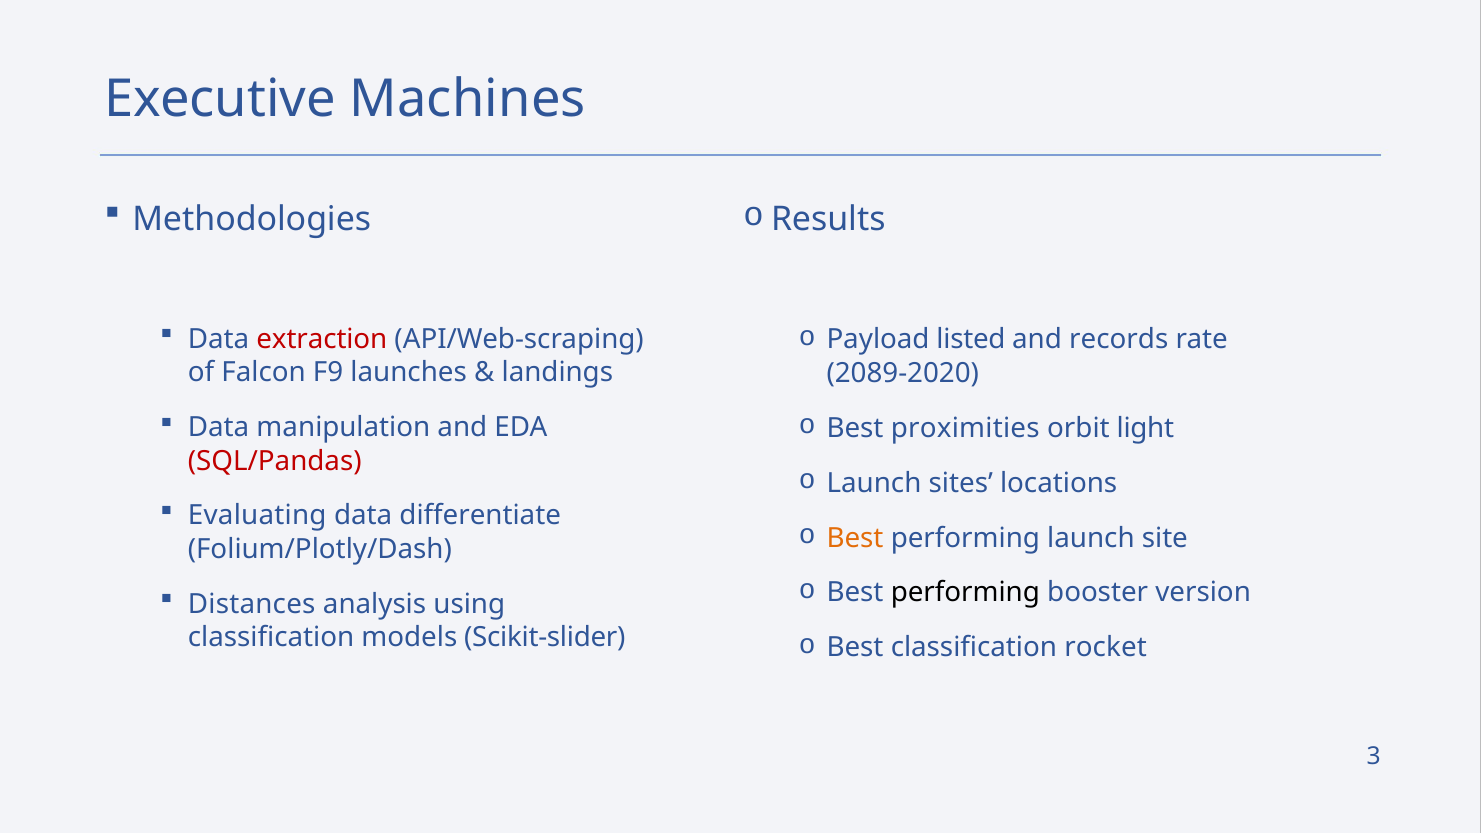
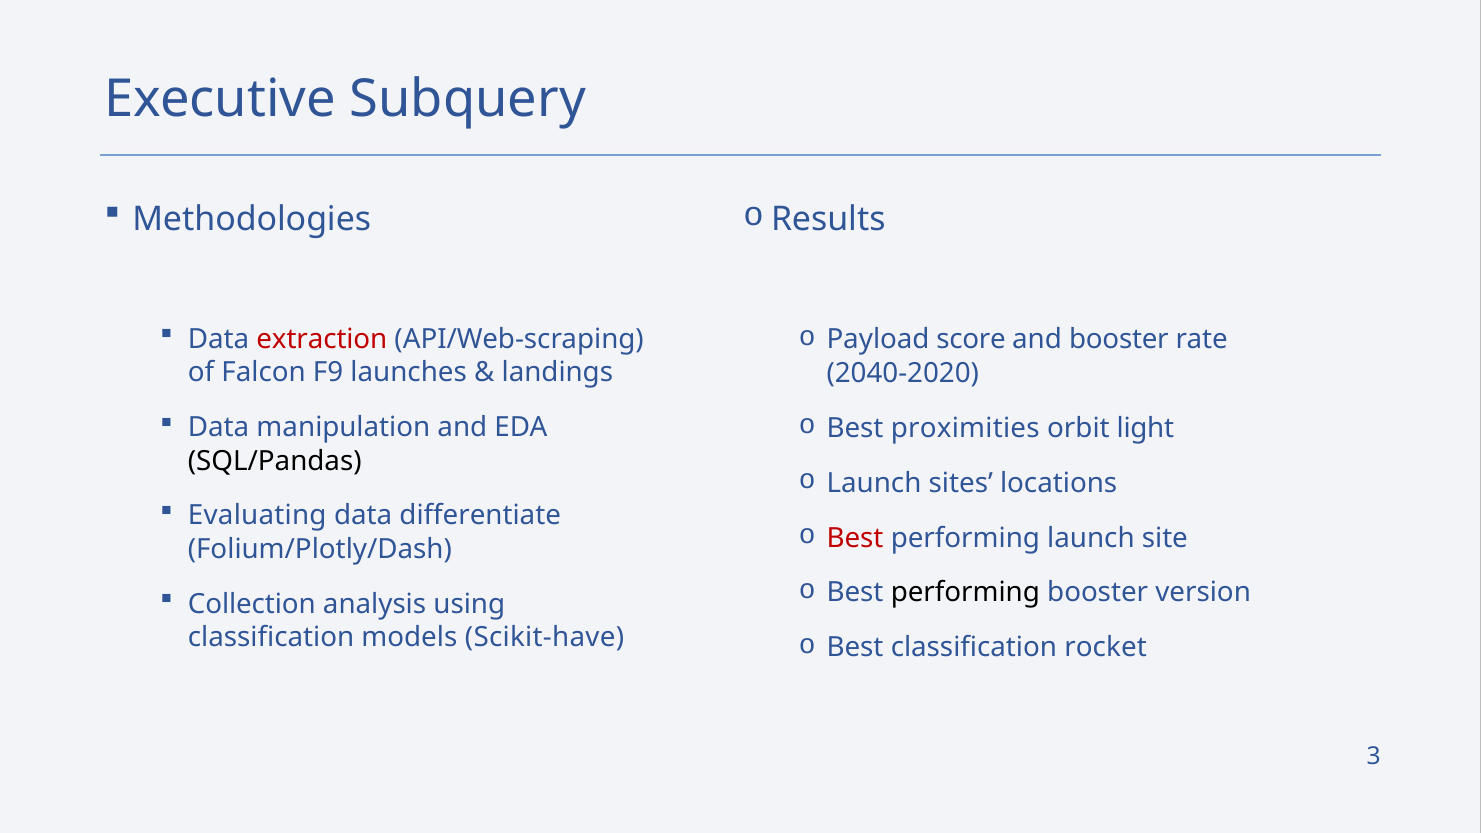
Machines: Machines -> Subquery (468, 99)
listed: listed -> score (971, 340)
and records: records -> booster (1119, 340)
2089-2020: 2089-2020 -> 2040-2020 (903, 373)
SQL/Pandas colour: red -> black (275, 461)
Best colour: orange -> red (855, 538)
Distances: Distances -> Collection (252, 604)
Scikit-slider: Scikit-slider -> Scikit-have (545, 637)
